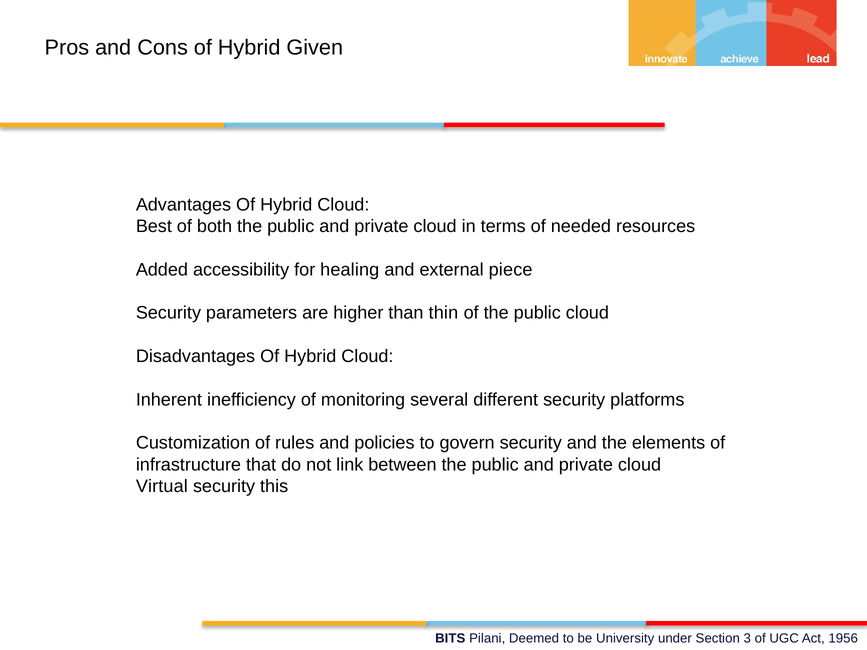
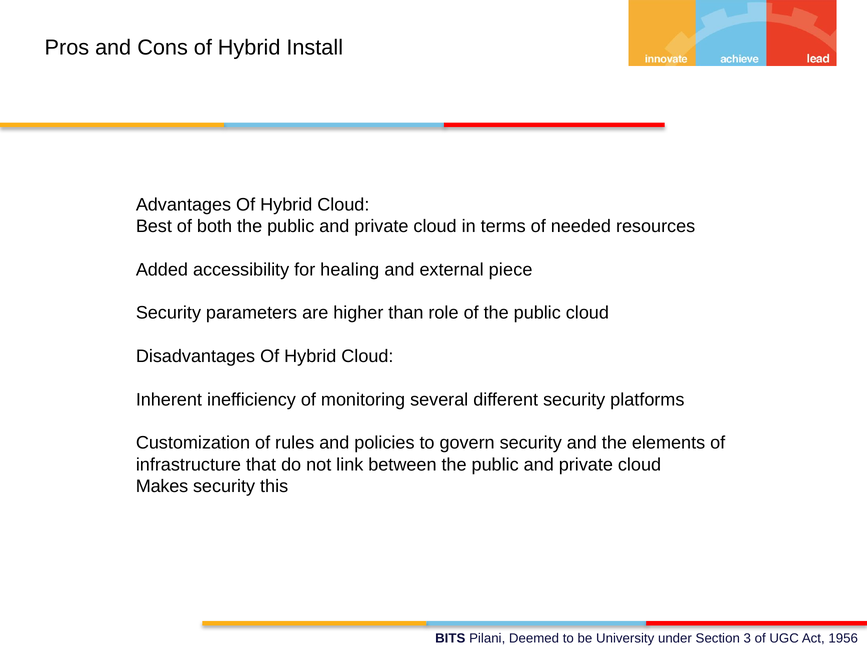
Given: Given -> Install (315, 48)
thin: thin -> role (443, 313)
Virtual: Virtual -> Makes (162, 486)
